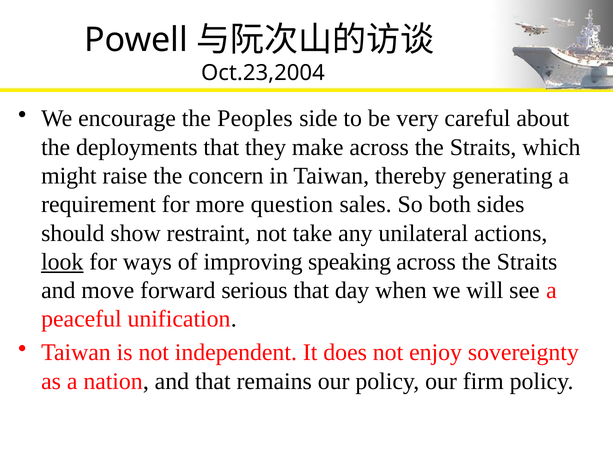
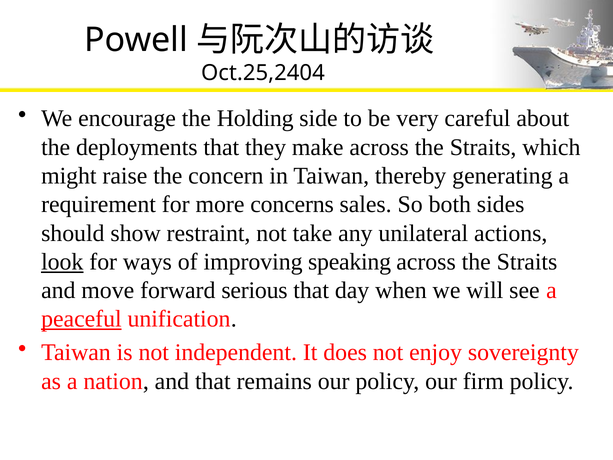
Oct.23,2004: Oct.23,2004 -> Oct.25,2404 (263, 73)
Peoples: Peoples -> Holding (255, 119)
question: question -> concerns (292, 204)
peaceful underline: none -> present (81, 319)
